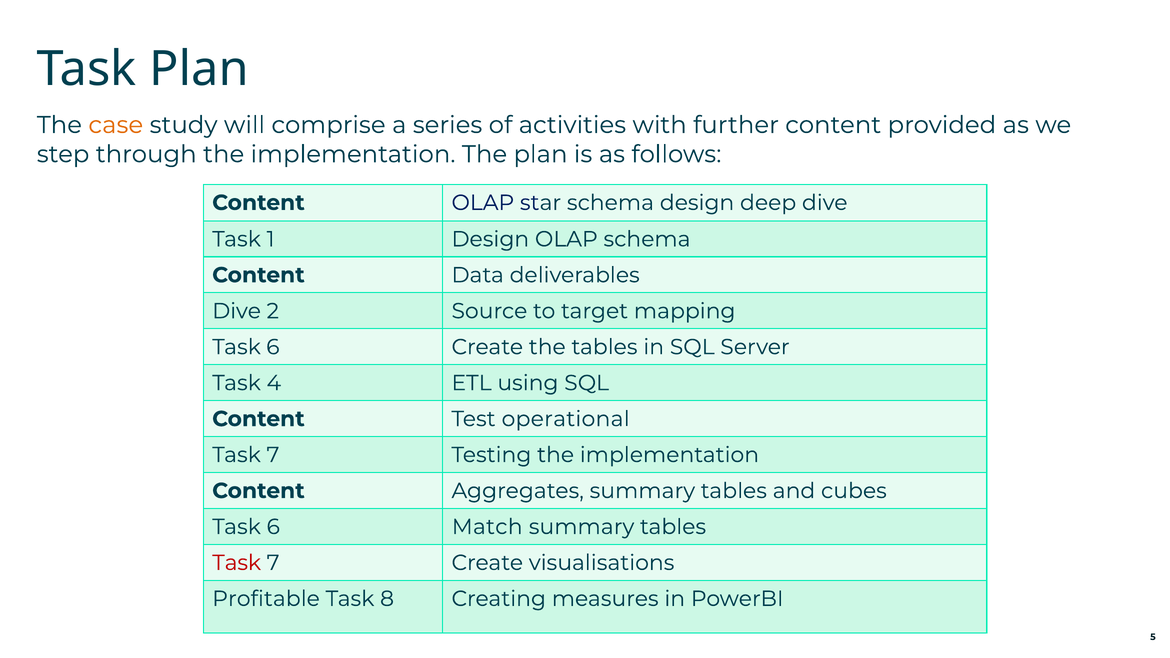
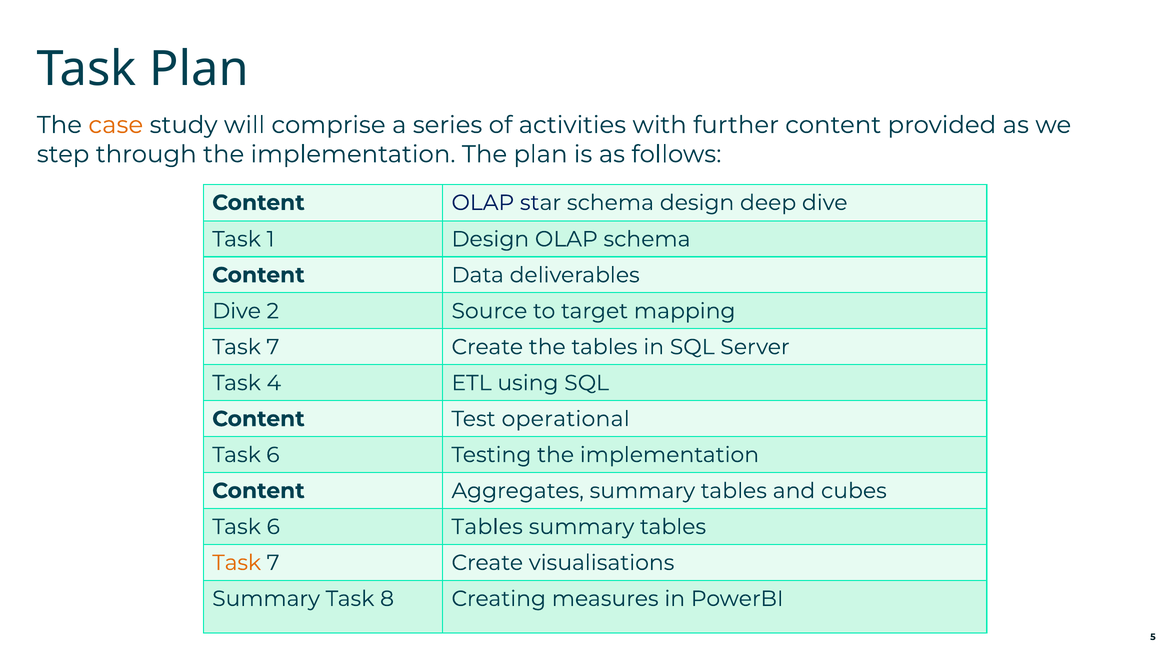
6: 6 -> 7 (273, 347)
7: 7 -> 6 (273, 455)
6 Match: Match -> Tables (487, 527)
Task colour: red -> orange (237, 563)
Profitable: Profitable -> Summary (266, 599)
